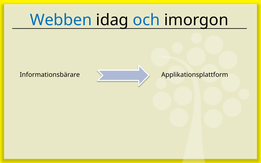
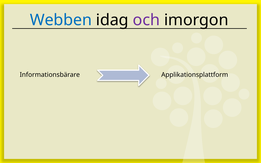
och colour: blue -> purple (146, 20)
